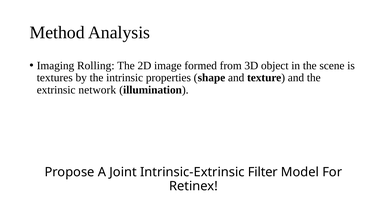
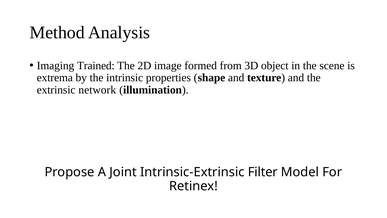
Rolling: Rolling -> Trained (96, 65)
textures: textures -> extrema (55, 78)
